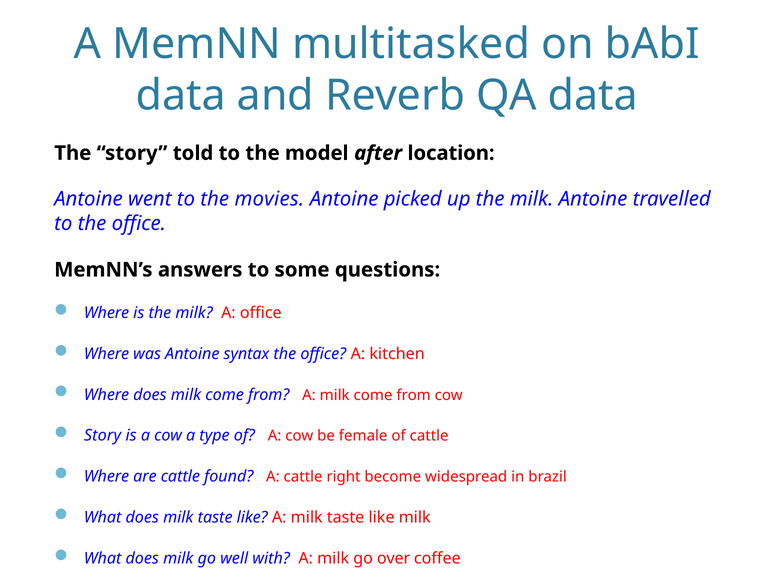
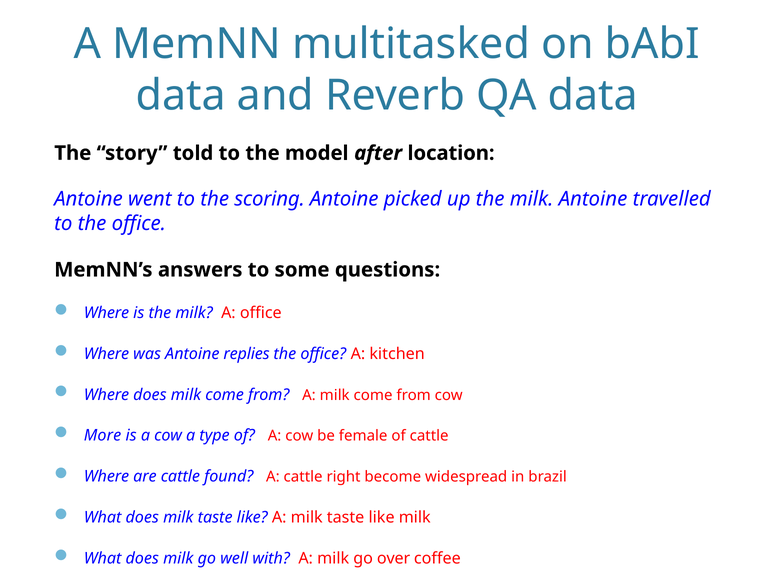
movies: movies -> scoring (270, 199)
syntax: syntax -> replies (247, 354)
Story: Story -> More (103, 435)
